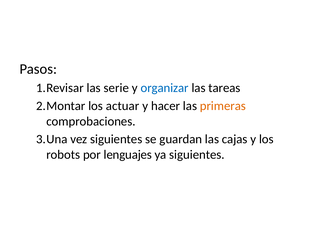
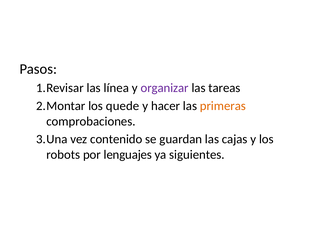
serie: serie -> línea (116, 88)
organizar colour: blue -> purple (165, 88)
actuar: actuar -> quede (123, 106)
vez siguientes: siguientes -> contenido (116, 139)
